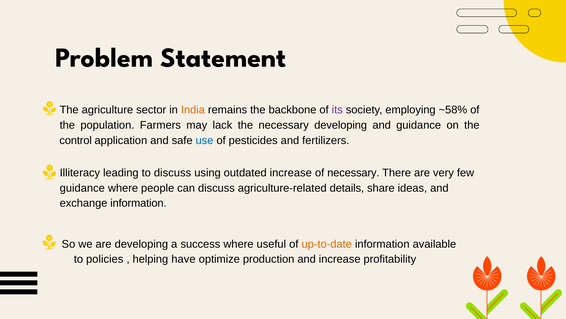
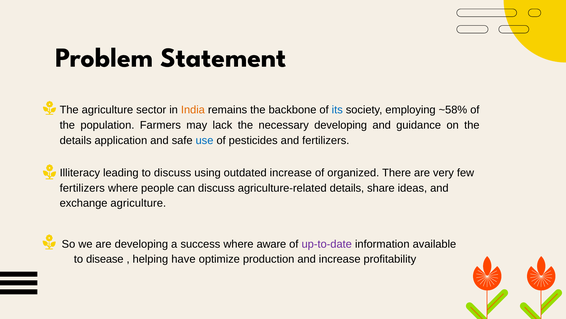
its colour: purple -> blue (337, 110)
control: control -> details (76, 140)
of necessary: necessary -> organized (353, 173)
guidance: guidance -> fertilizers (82, 188)
exchange information: information -> agriculture (138, 203)
useful: useful -> aware (271, 244)
up-to-date colour: orange -> purple (327, 244)
policies: policies -> disease (105, 259)
